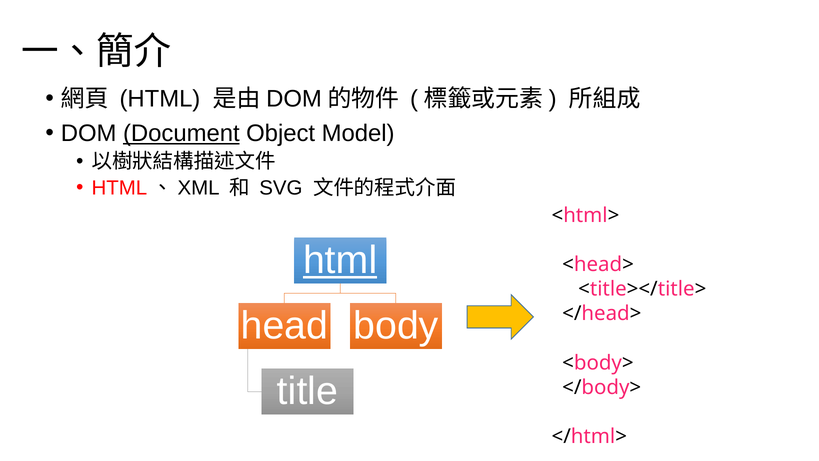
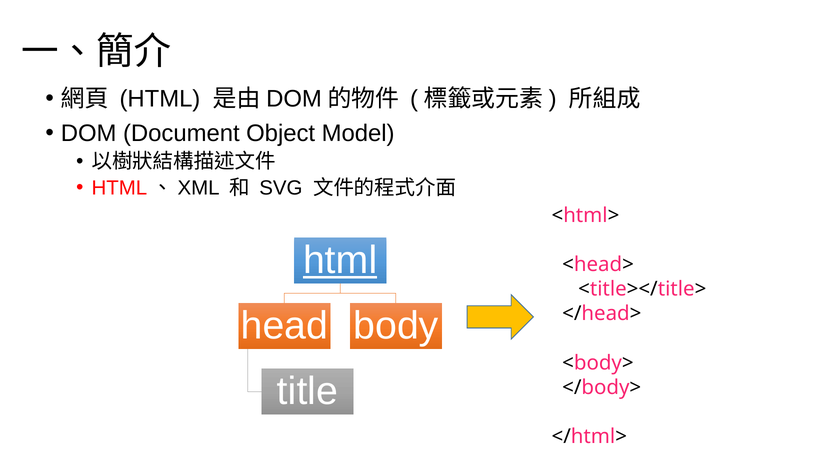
Document underline: present -> none (181, 133)
